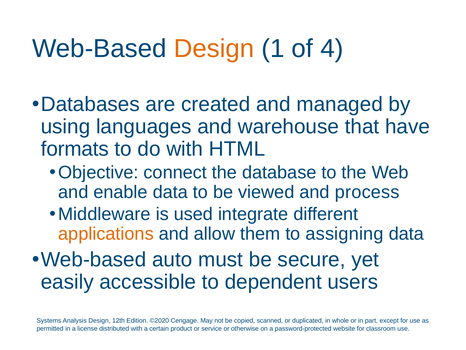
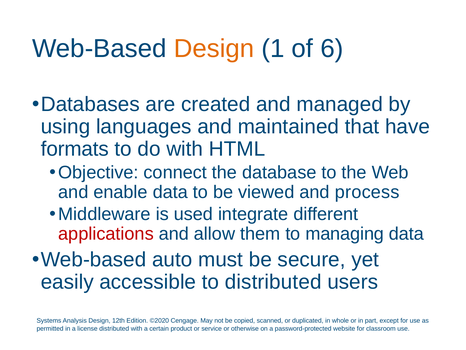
4: 4 -> 6 (332, 49)
warehouse: warehouse -> maintained (288, 126)
applications colour: orange -> red (106, 233)
assigning: assigning -> managing (345, 233)
to dependent: dependent -> distributed (273, 282)
